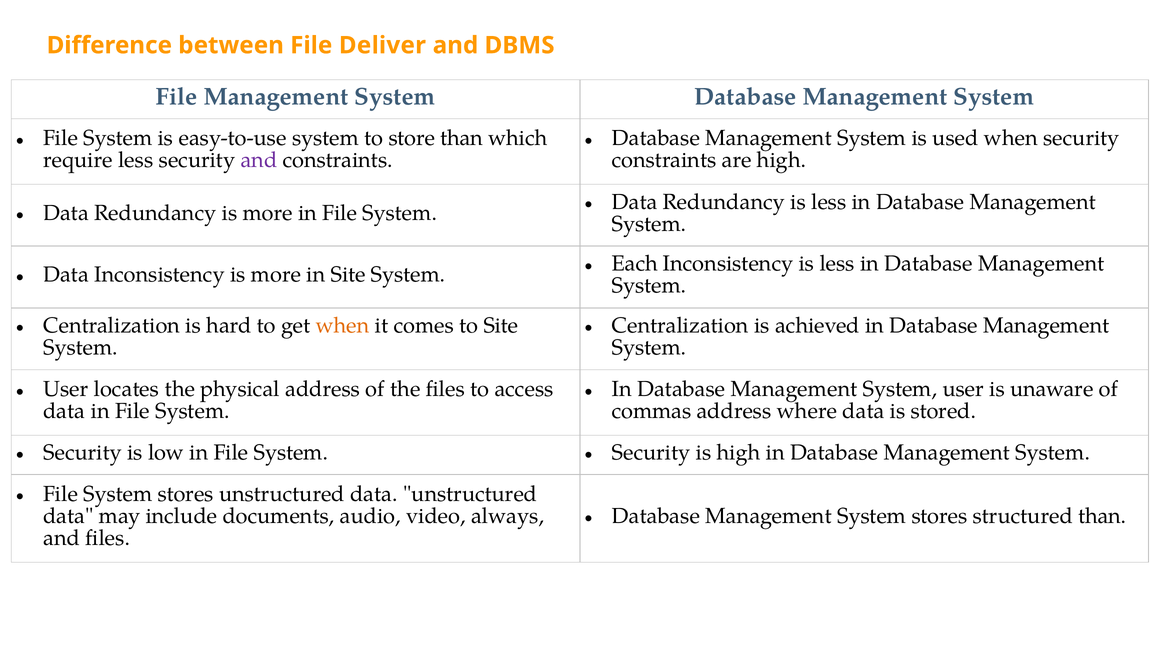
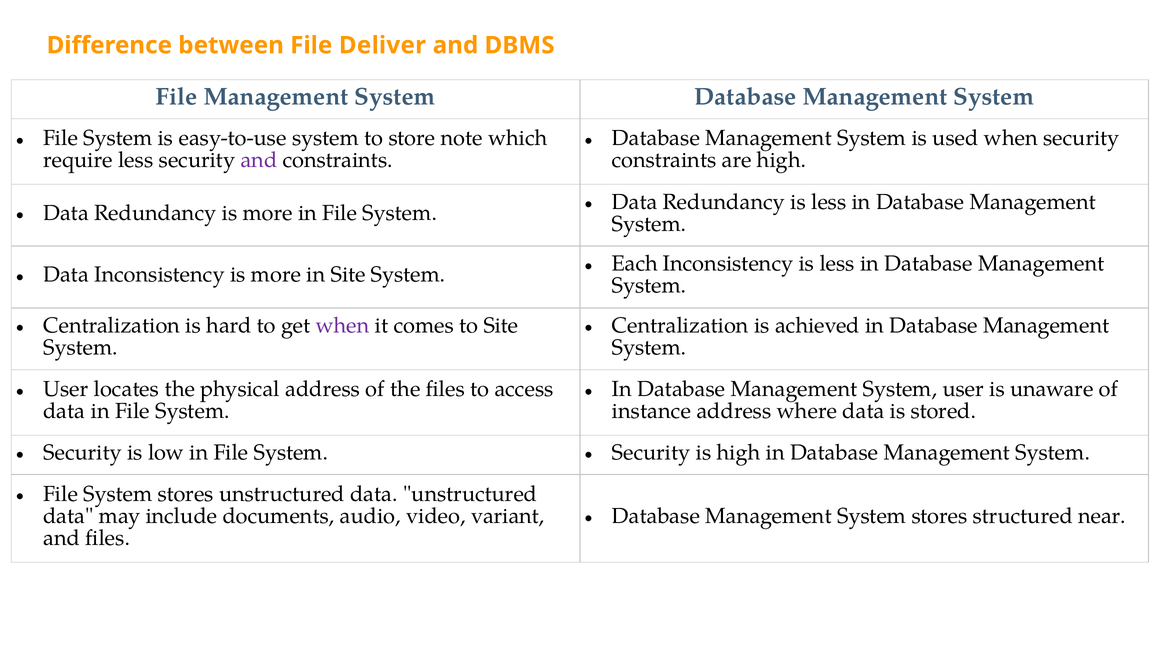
store than: than -> note (462, 138)
when colour: orange -> purple (342, 325)
commas: commas -> instance (651, 411)
structured than: than -> near (1102, 516)
always: always -> variant (508, 516)
